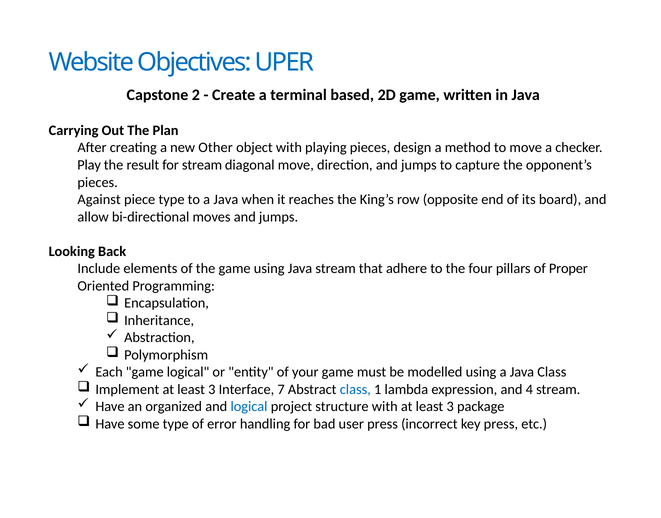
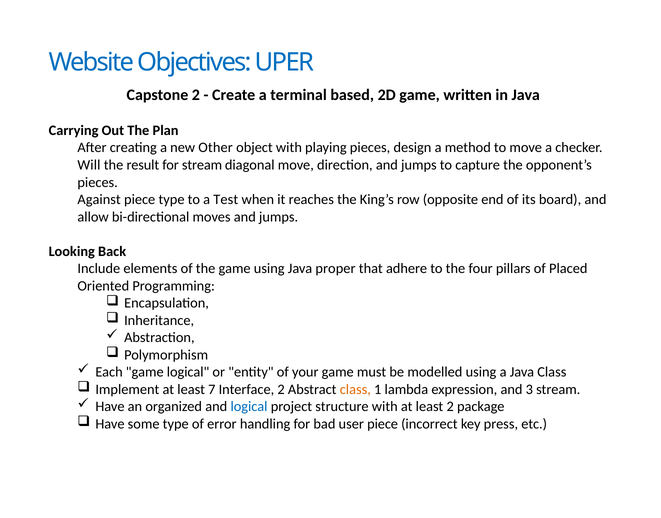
Play: Play -> Will (89, 165)
to a Java: Java -> Test (226, 199)
Java stream: stream -> proper (336, 268)
Proper: Proper -> Placed (568, 268)
Implement at least 3: 3 -> 7 (212, 389)
Interface 7: 7 -> 2 (281, 389)
class colour: blue -> orange (355, 389)
4: 4 -> 3 (529, 389)
with at least 3: 3 -> 2 (450, 406)
user press: press -> piece (383, 423)
